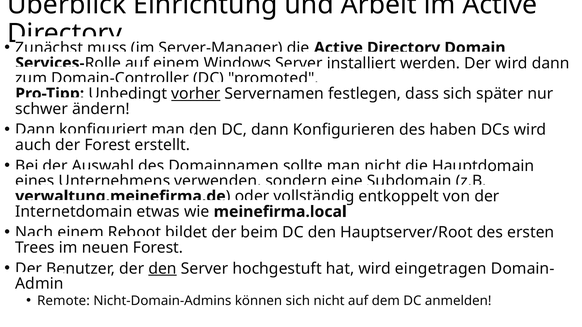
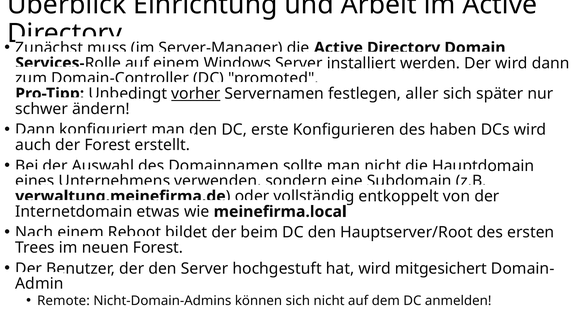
dass: dass -> aller (422, 94)
DC dann: dann -> erste (270, 130)
den underline: present -> none (163, 269)
eingetragen: eingetragen -> mitgesichert (441, 269)
